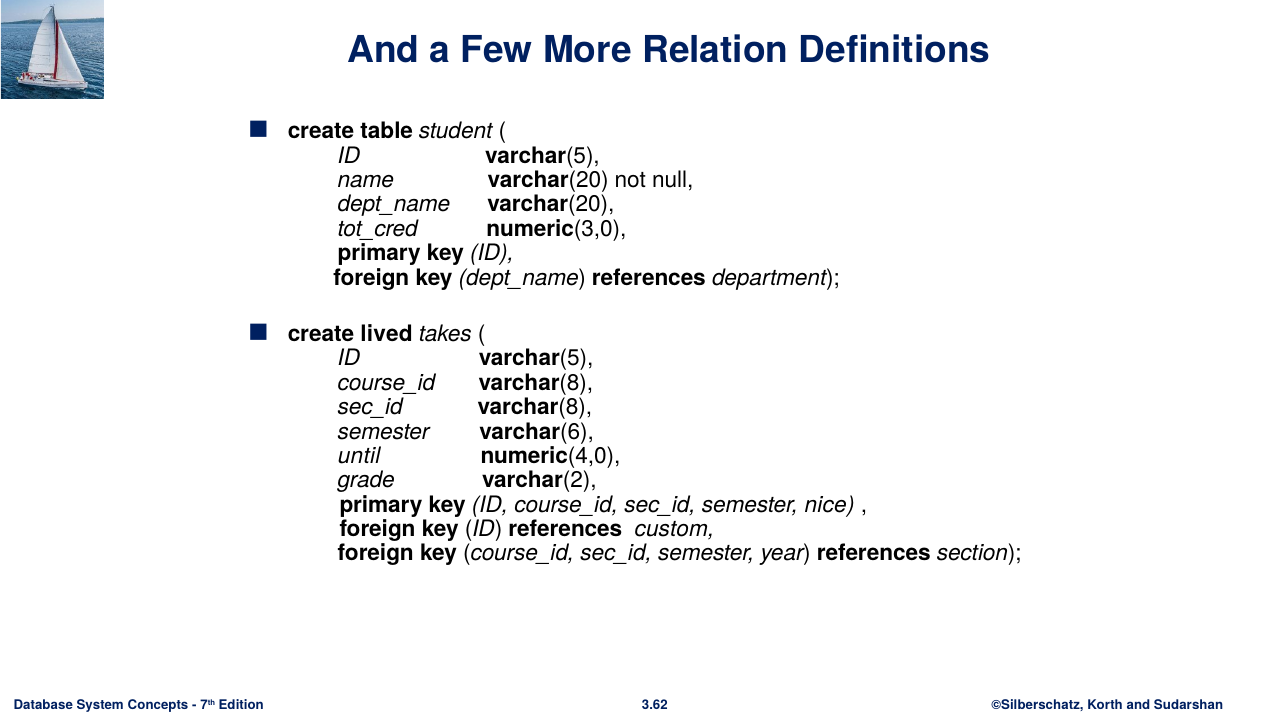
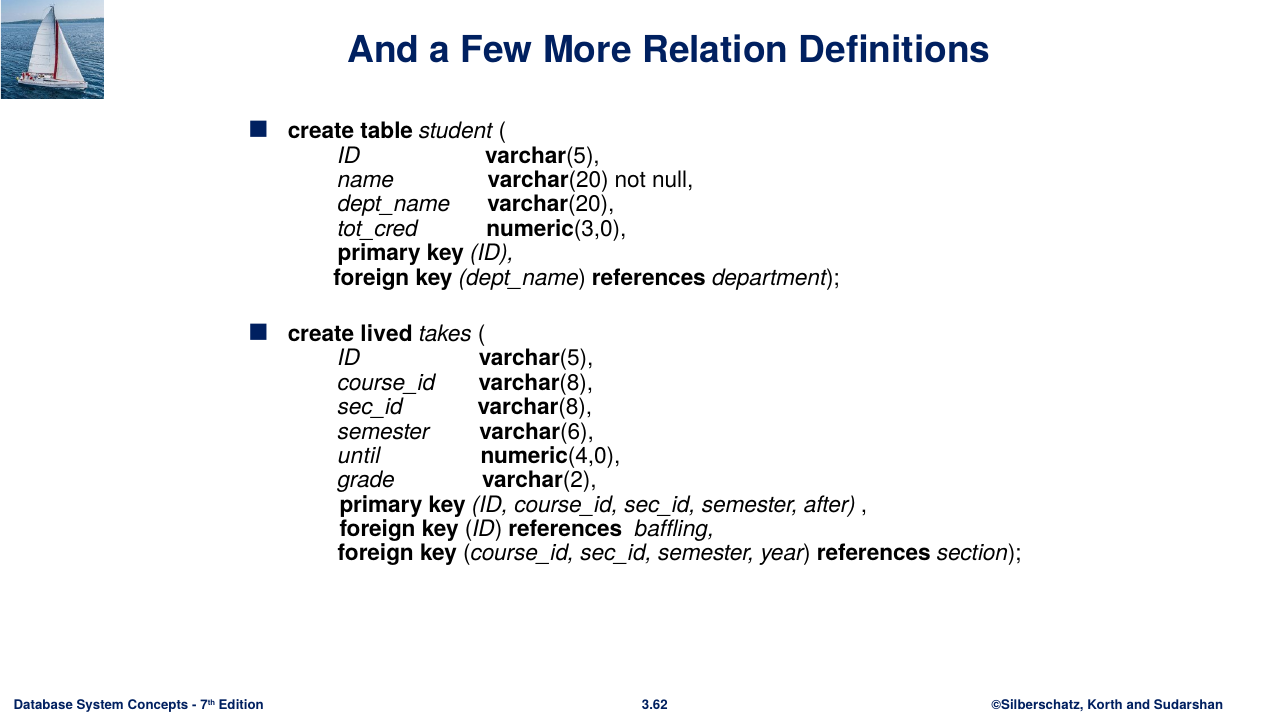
nice: nice -> after (830, 505)
custom: custom -> baffling (675, 529)
